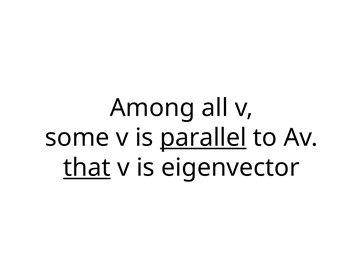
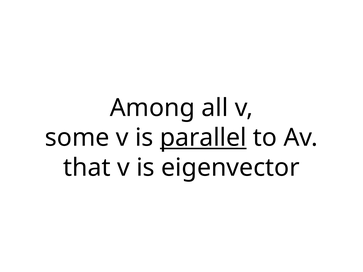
that underline: present -> none (87, 168)
